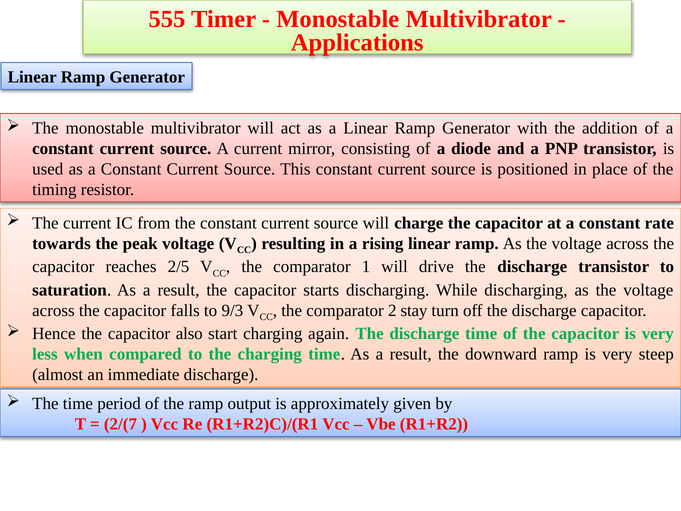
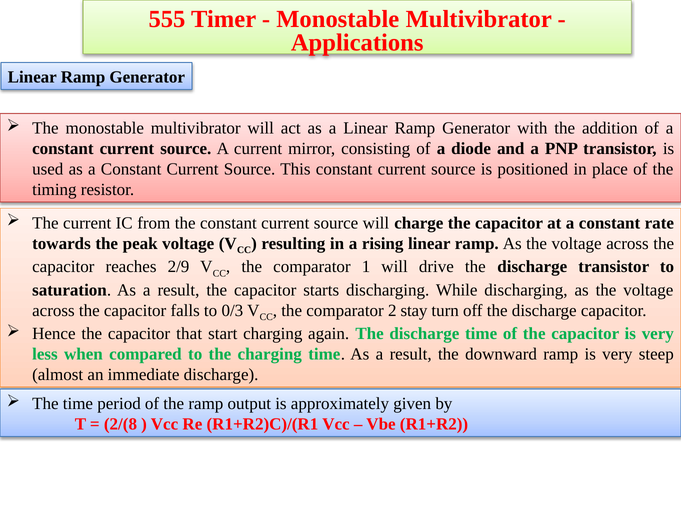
2/5: 2/5 -> 2/9 (179, 267)
9/3: 9/3 -> 0/3 (232, 310)
also: also -> that (189, 334)
2/(7: 2/(7 -> 2/(8 (120, 424)
